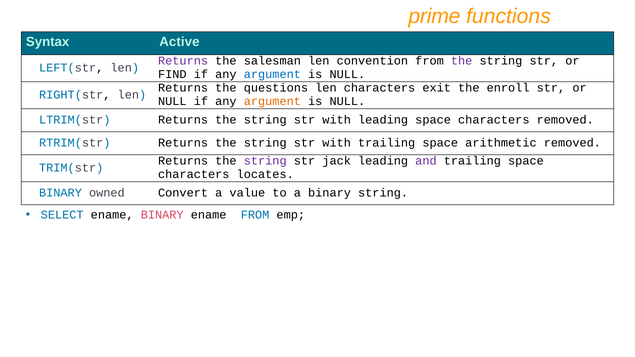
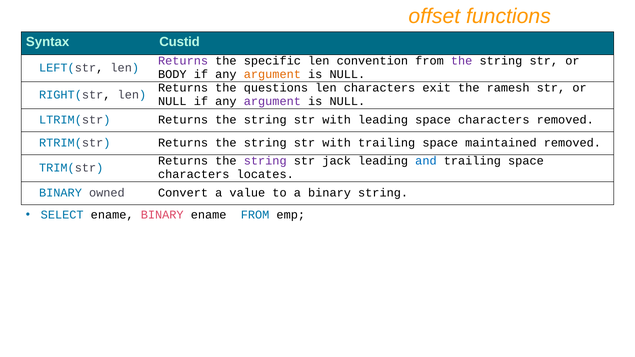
prime: prime -> offset (434, 17)
Active: Active -> Custid (180, 42)
salesman: salesman -> specific (272, 61)
FIND: FIND -> BODY (172, 74)
argument colour: blue -> orange (272, 74)
enroll: enroll -> ramesh (508, 88)
argument colour: orange -> purple (272, 101)
arithmetic: arithmetic -> maintained (501, 143)
and colour: purple -> blue (426, 161)
